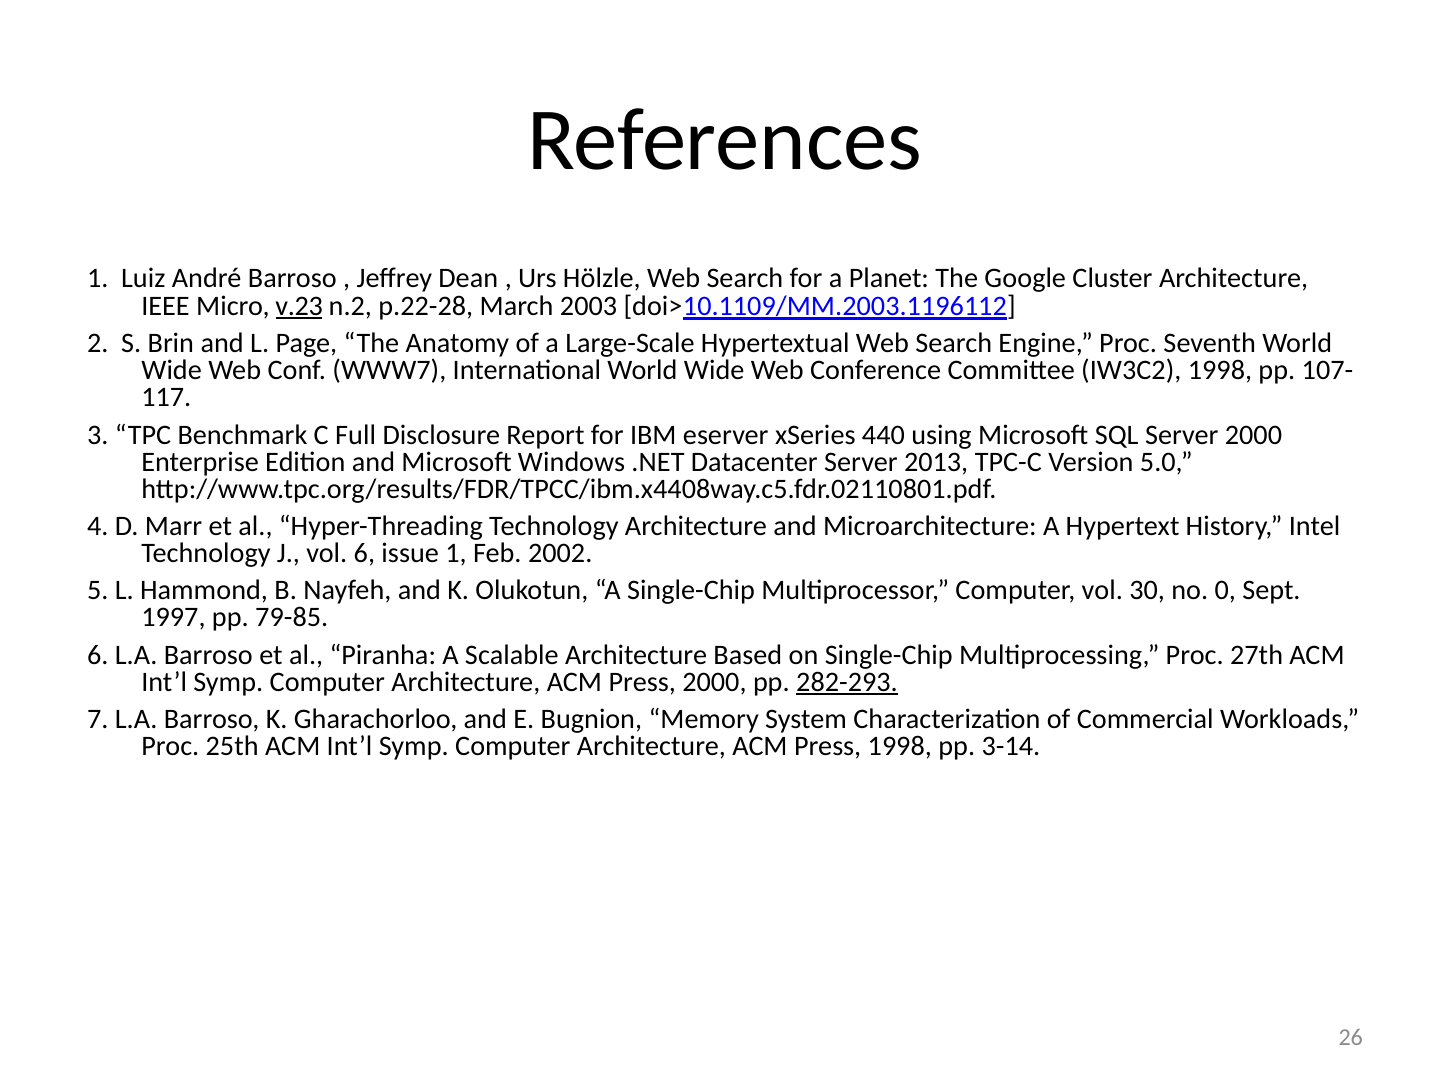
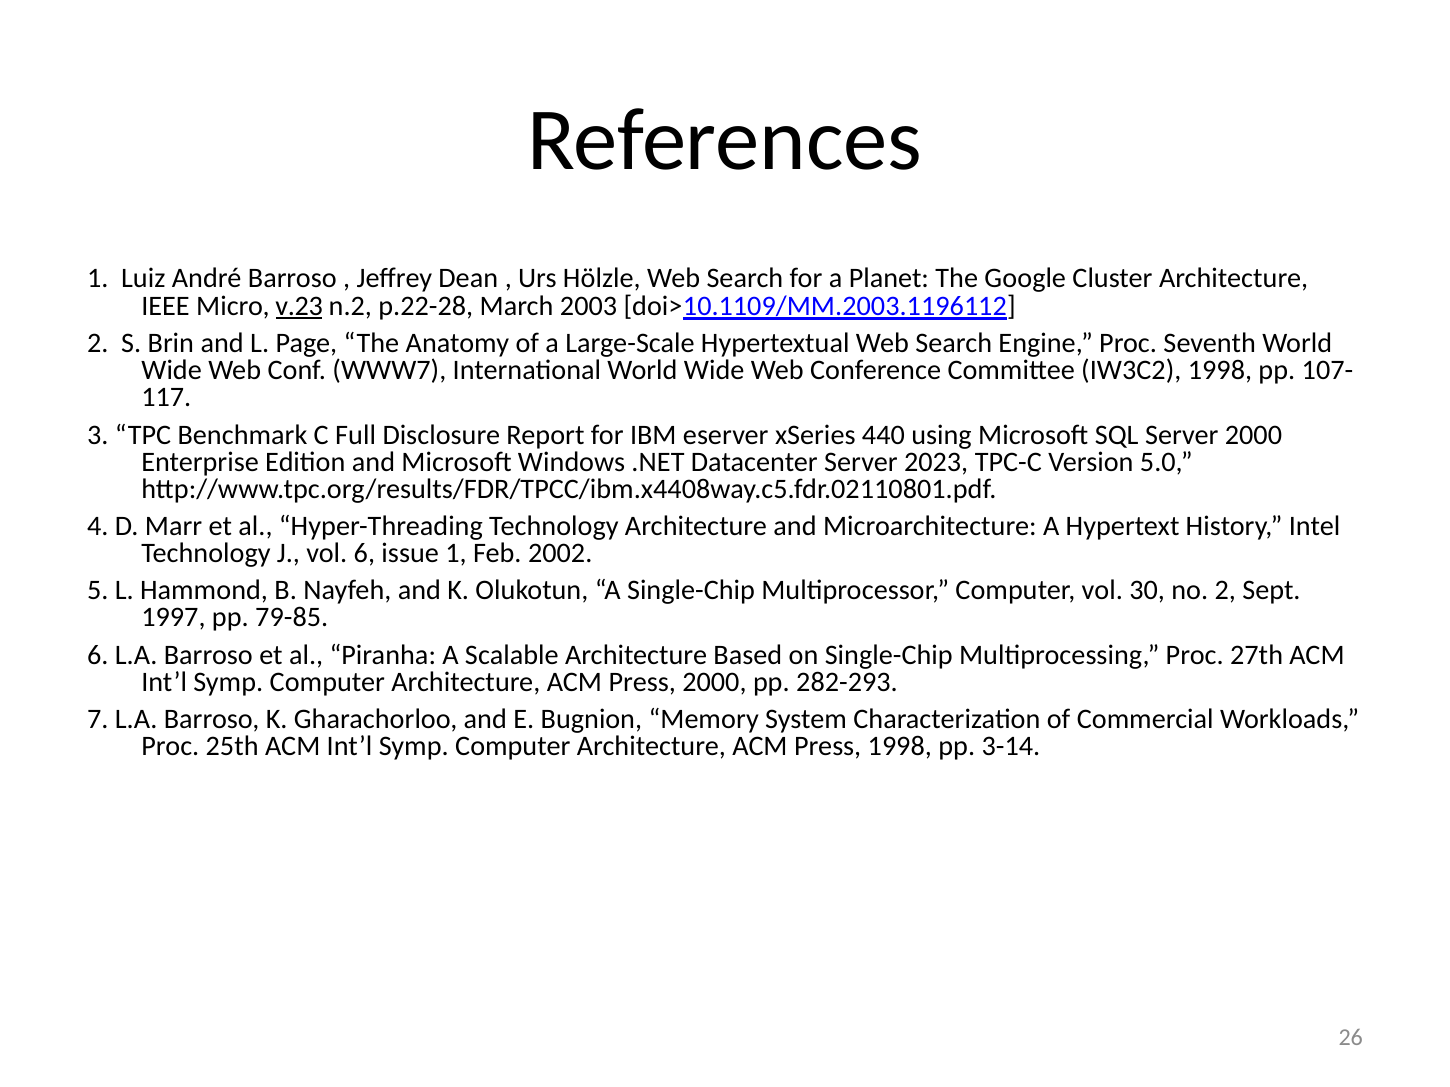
2013: 2013 -> 2023 (936, 462)
no 0: 0 -> 2 (1225, 591)
282-293 underline: present -> none (847, 682)
